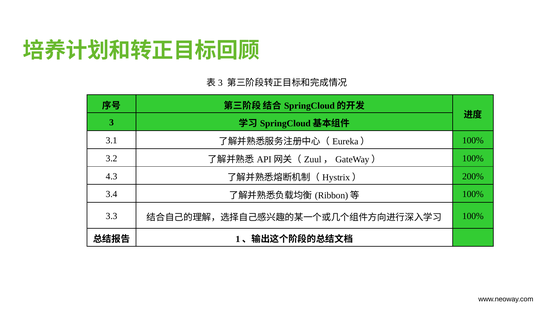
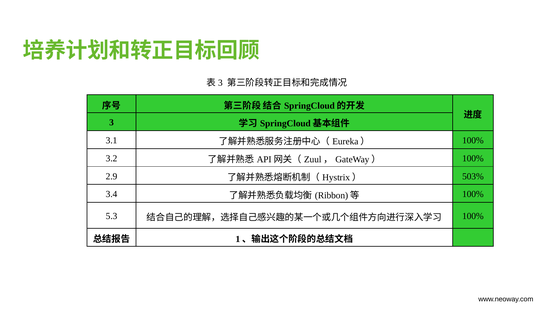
4.3: 4.3 -> 2.9 (112, 176)
200%: 200% -> 503% (473, 176)
3.3: 3.3 -> 5.3 (112, 216)
